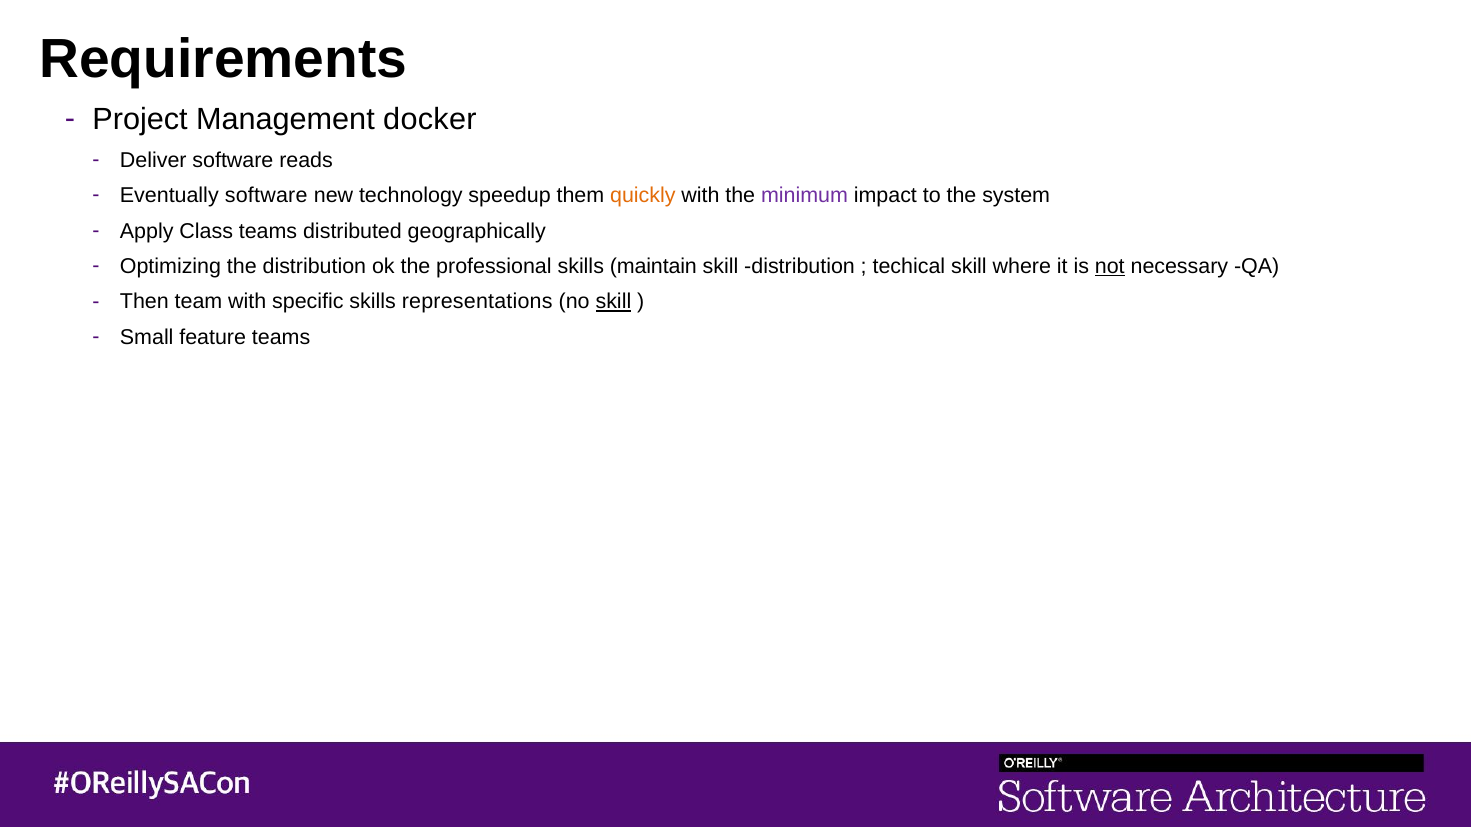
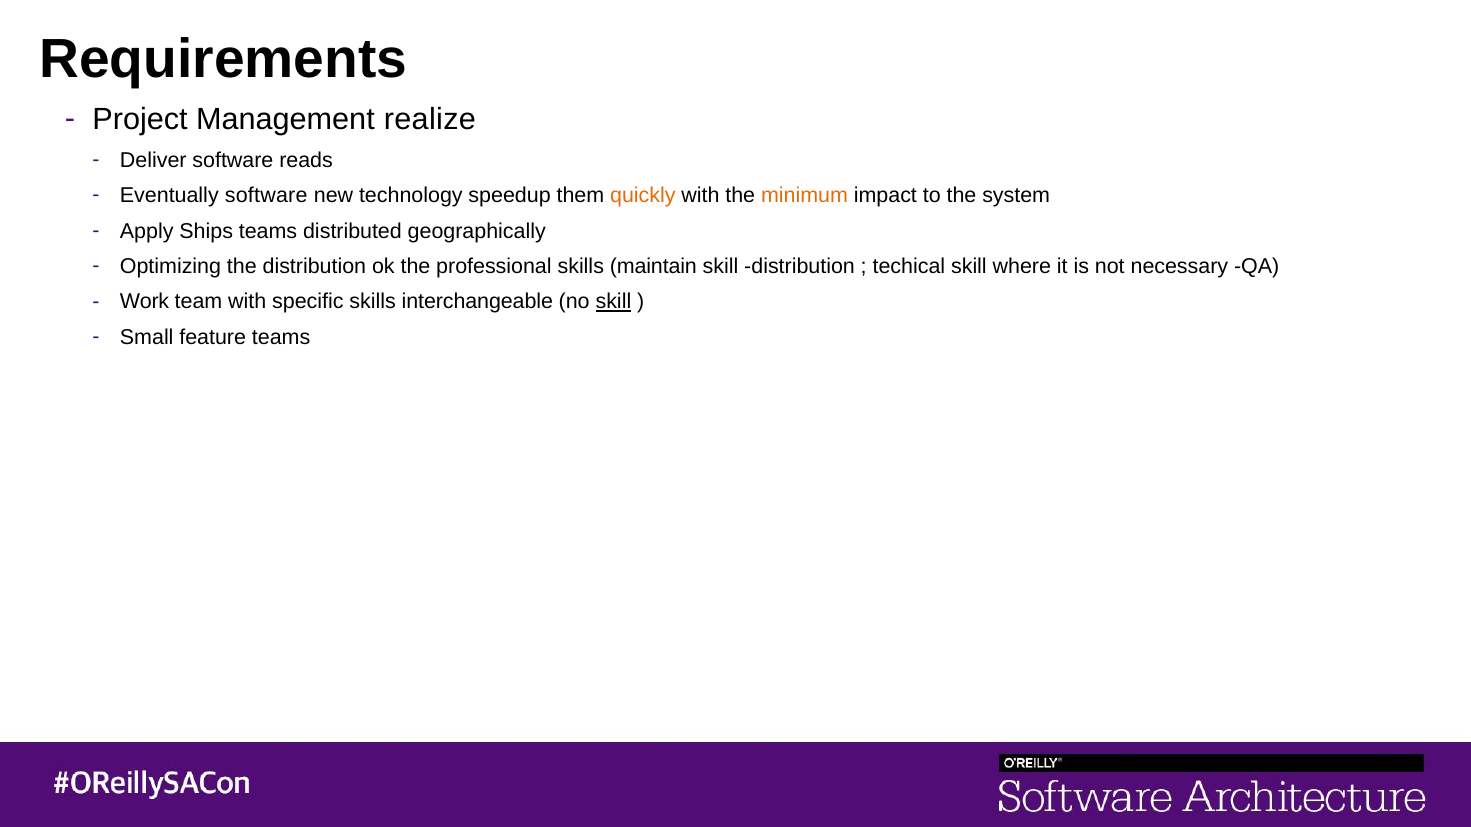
docker: docker -> realize (430, 120)
minimum colour: purple -> orange (805, 196)
Class: Class -> Ships (206, 231)
not underline: present -> none (1110, 267)
Then: Then -> Work (144, 302)
representations: representations -> interchangeable (477, 302)
